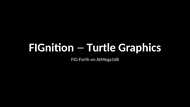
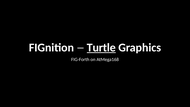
Turtle underline: none -> present (101, 47)
